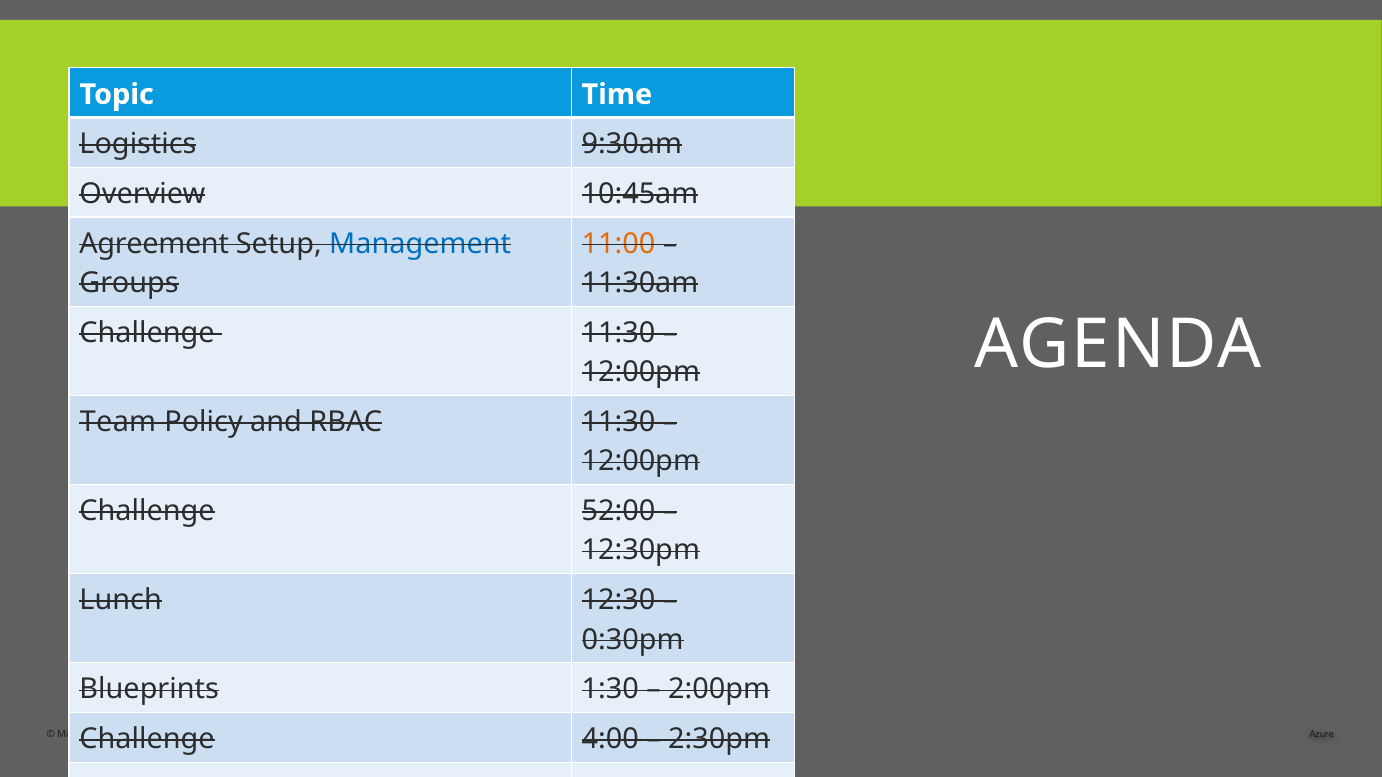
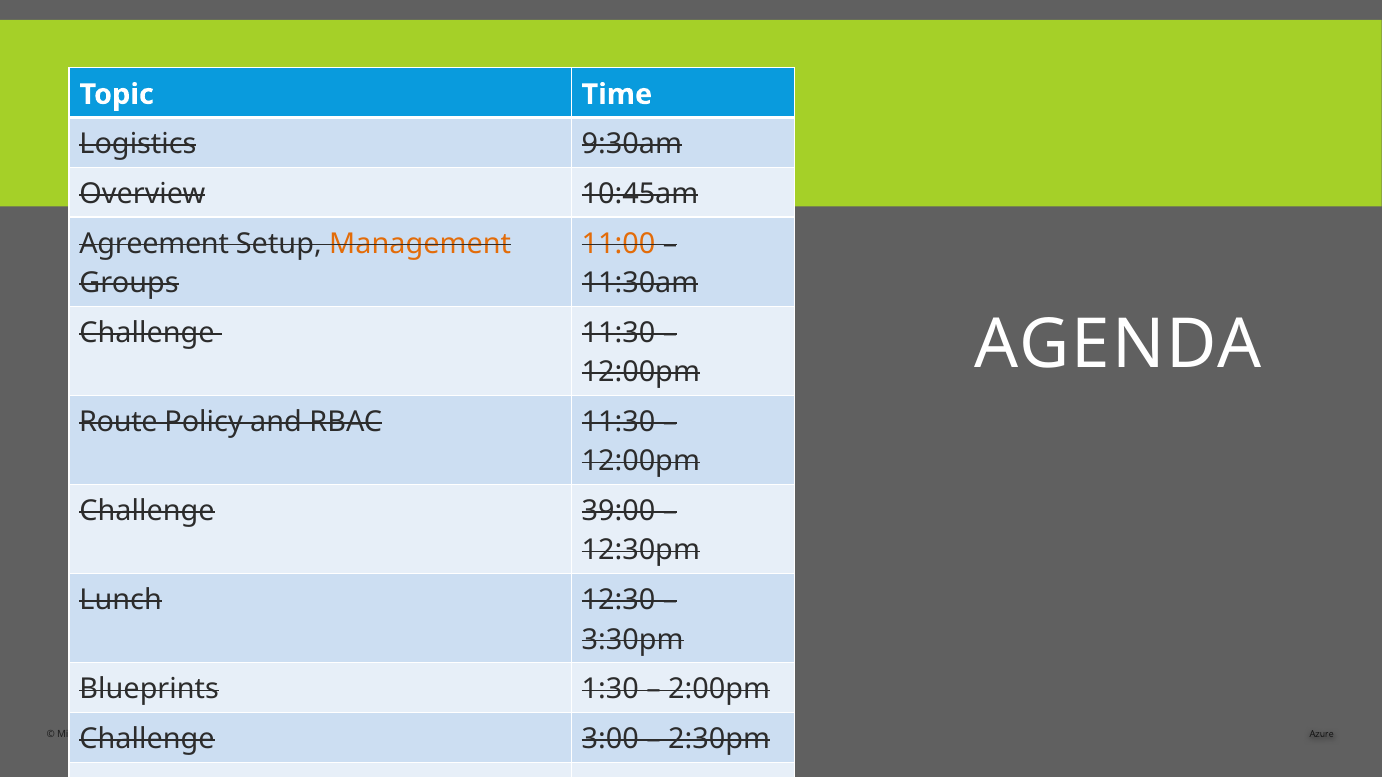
Management colour: blue -> orange (420, 244)
Team: Team -> Route (118, 422)
52:00: 52:00 -> 39:00 (618, 511)
0:30pm: 0:30pm -> 3:30pm (633, 640)
4:00: 4:00 -> 3:00 (610, 739)
